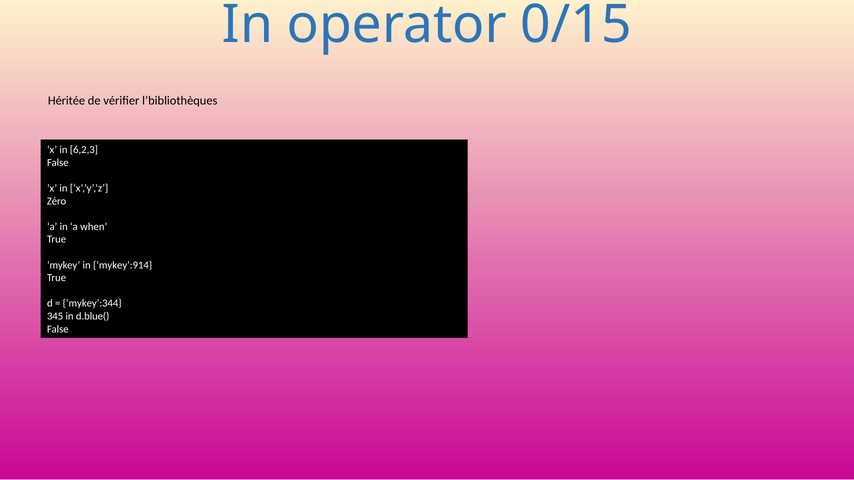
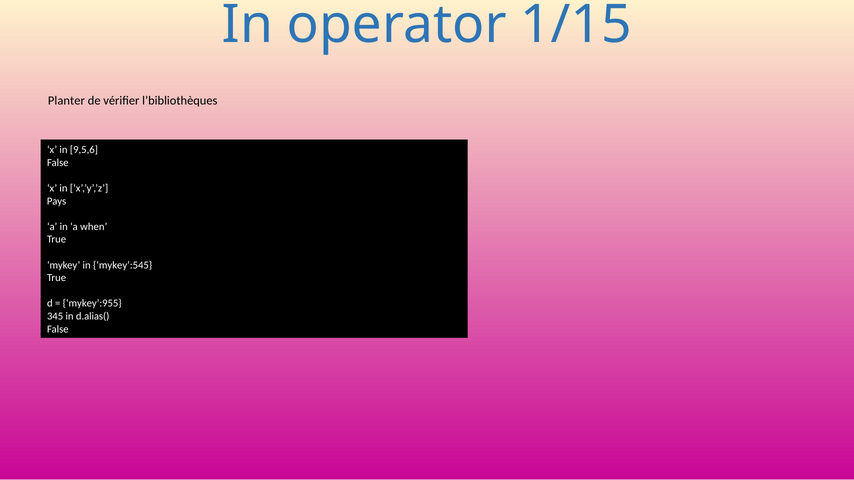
0/15: 0/15 -> 1/15 (576, 24)
Héritée: Héritée -> Planter (66, 101)
6,2,3: 6,2,3 -> 9,5,6 (84, 150)
Zéro: Zéro -> Pays (57, 201)
mykey’:914: mykey’:914 -> mykey’:545 (123, 265)
mykey’:344: mykey’:344 -> mykey’:955 (92, 304)
d.blue(: d.blue( -> d.alias( (93, 316)
